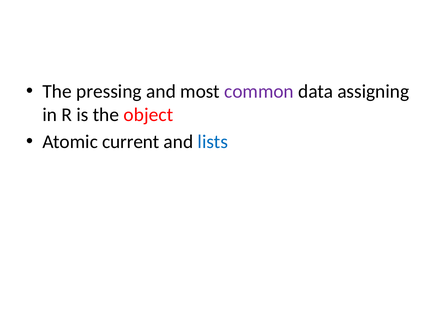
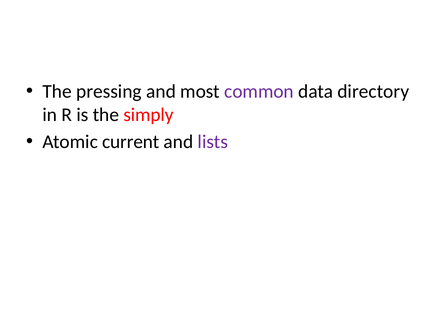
assigning: assigning -> directory (373, 91)
object: object -> simply (149, 115)
lists colour: blue -> purple (213, 142)
